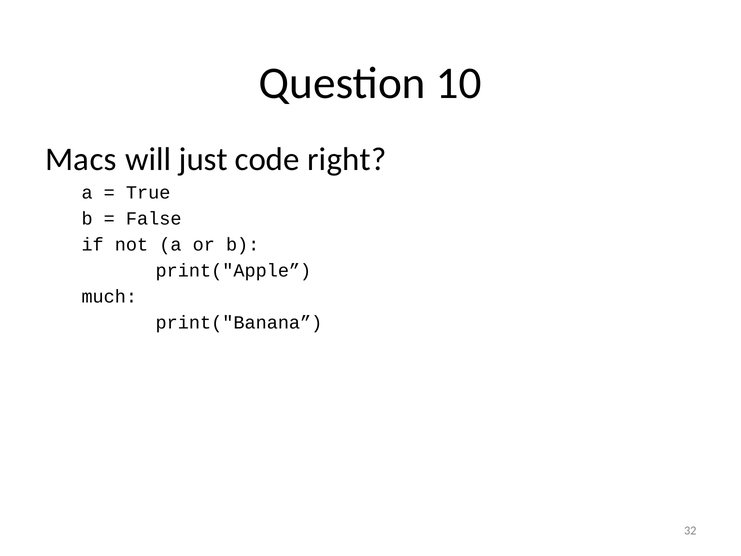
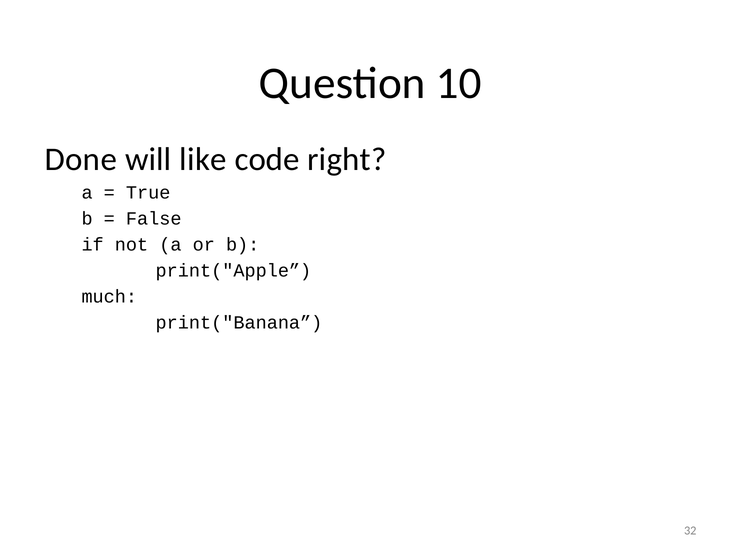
Macs: Macs -> Done (81, 159)
just: just -> like (203, 159)
